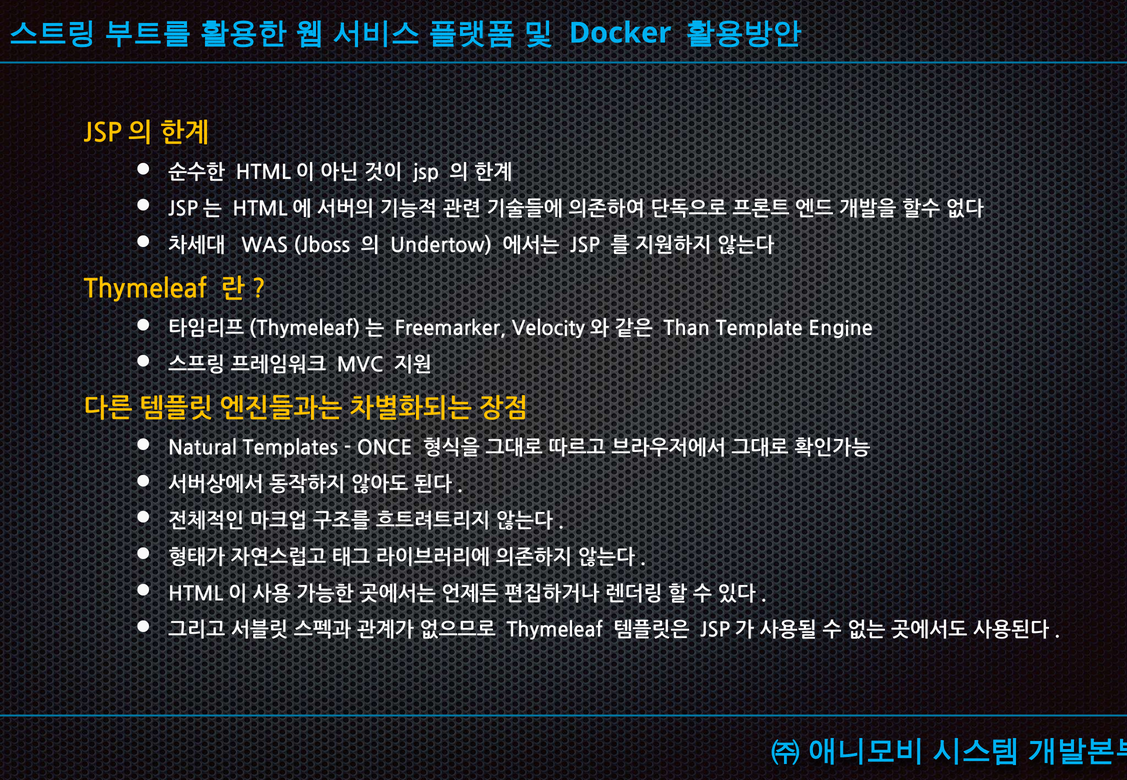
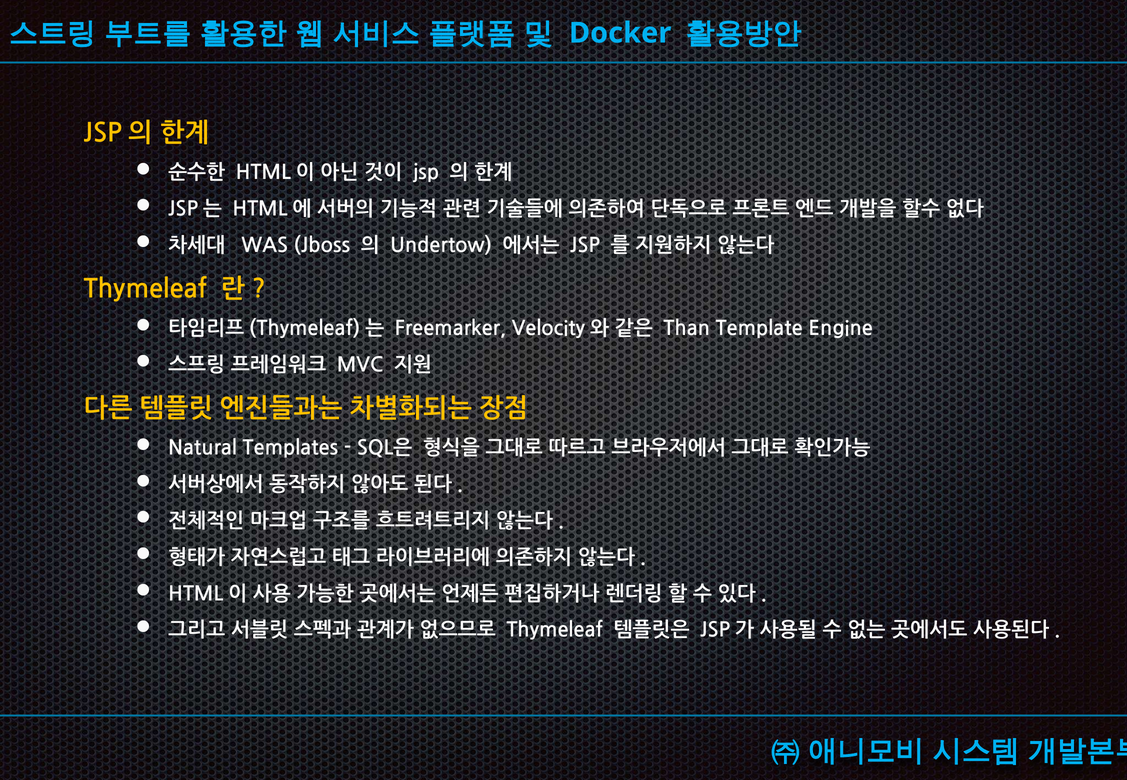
ONCE: ONCE -> SQL은 (385, 448)
